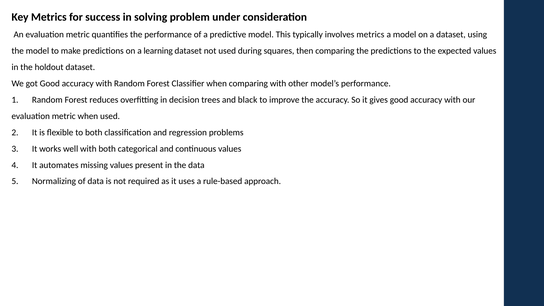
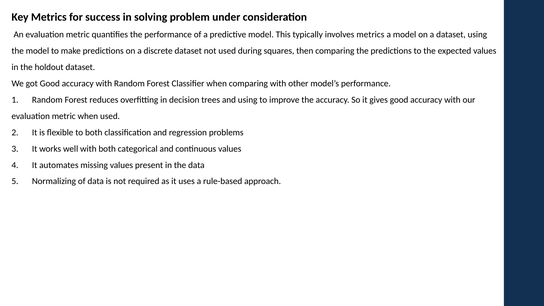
learning: learning -> discrete (158, 51)
and black: black -> using (248, 100)
